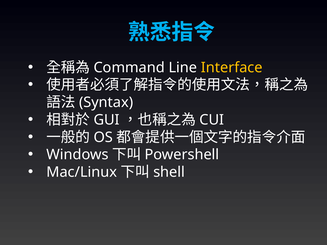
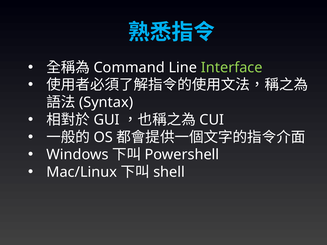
Interface colour: yellow -> light green (232, 68)
